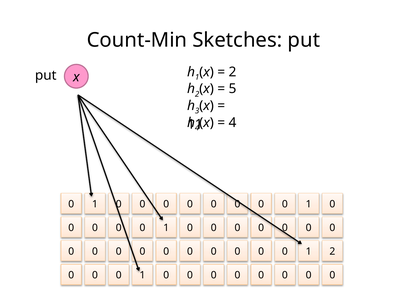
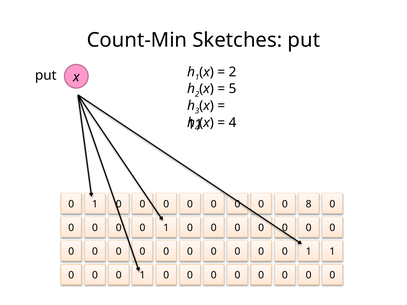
1: 1 -> 8 (309, 204)
1 2: 2 -> 1 (332, 252)
